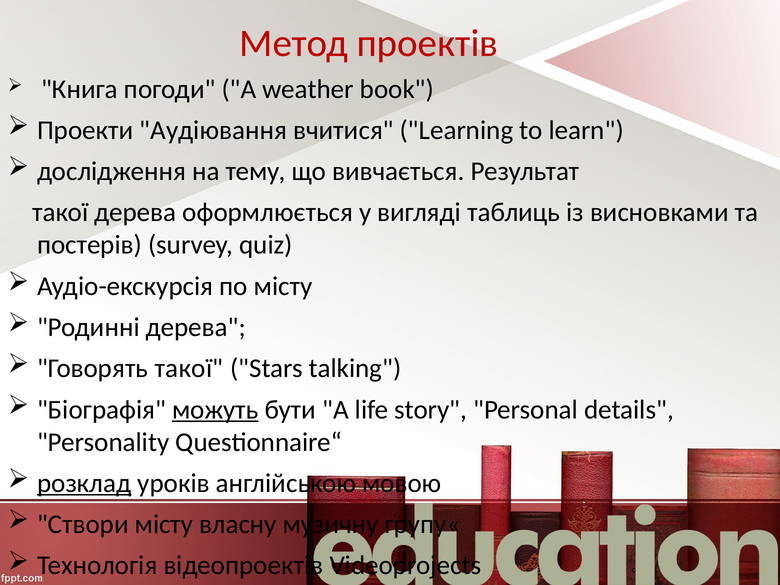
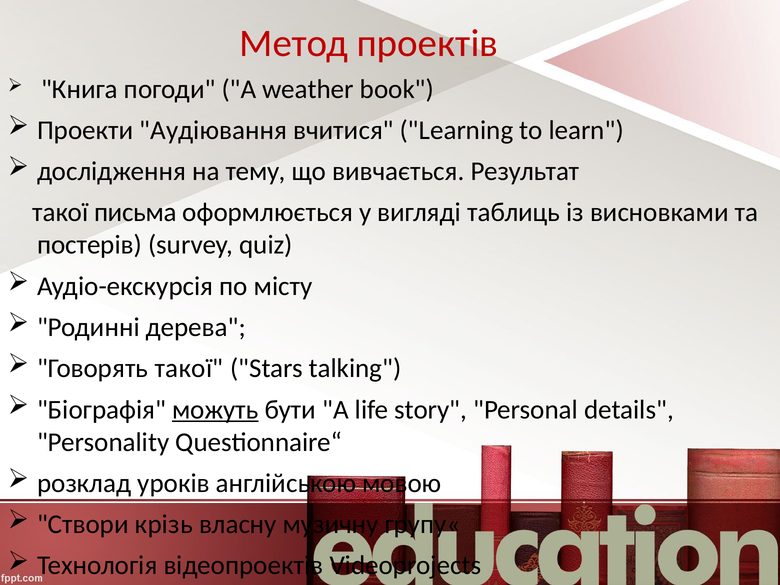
такої дерева: дерева -> письма (135, 213)
розклад underline: present -> none (84, 483)
Створи місту: місту -> крізь (164, 524)
